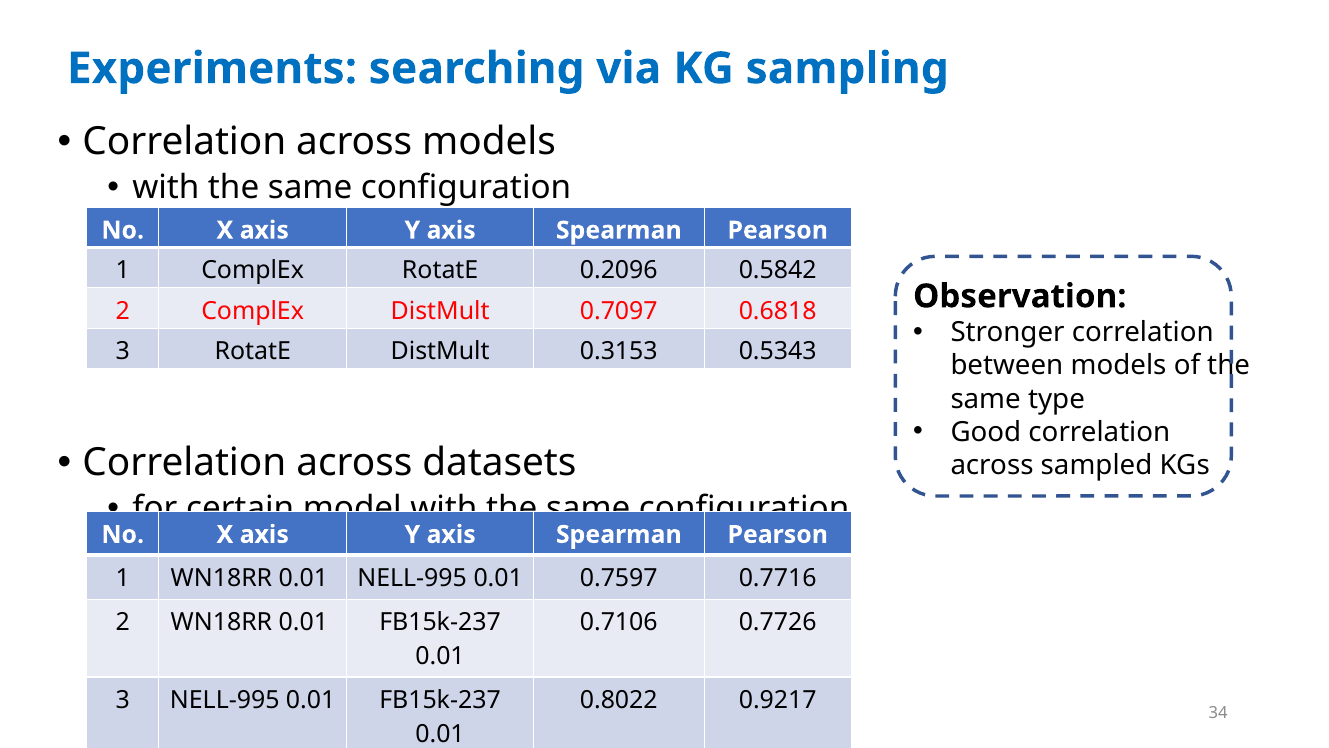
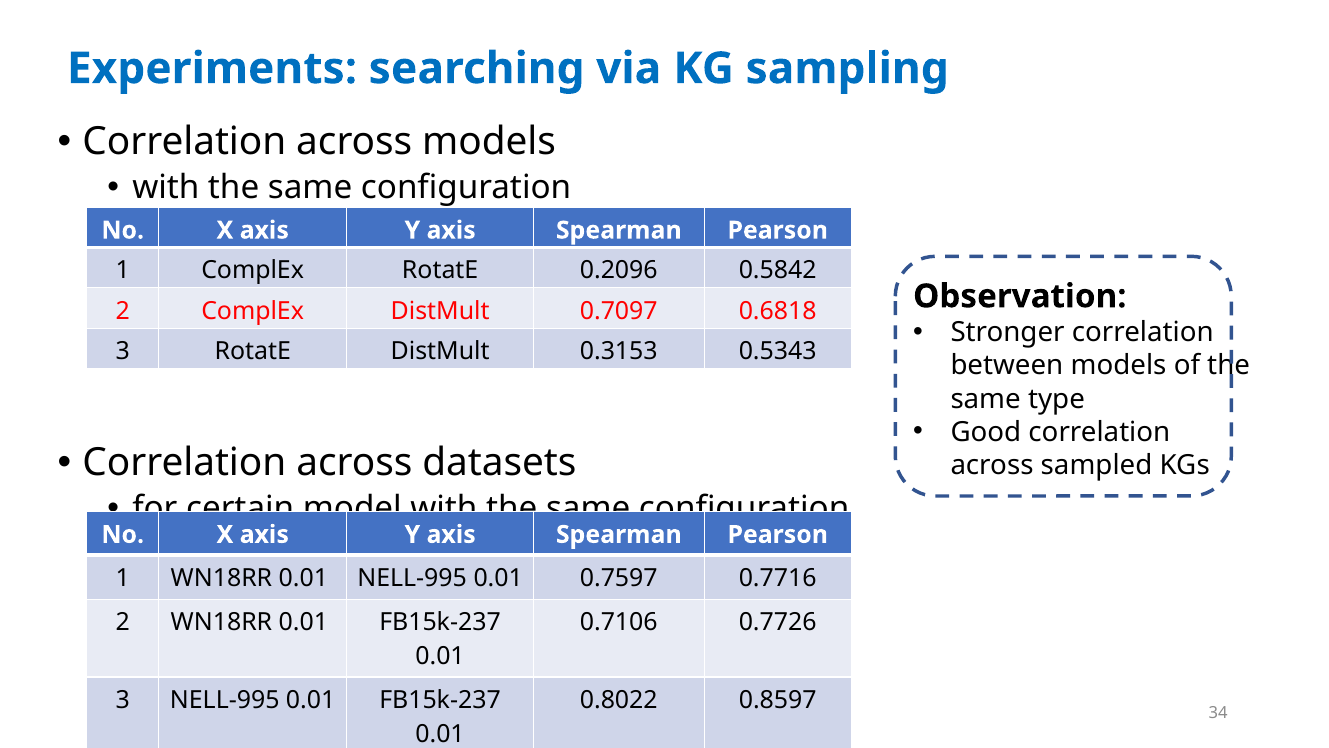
0.9217: 0.9217 -> 0.8597 (778, 700)
